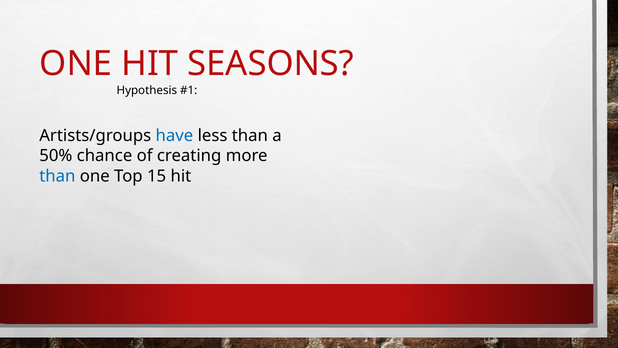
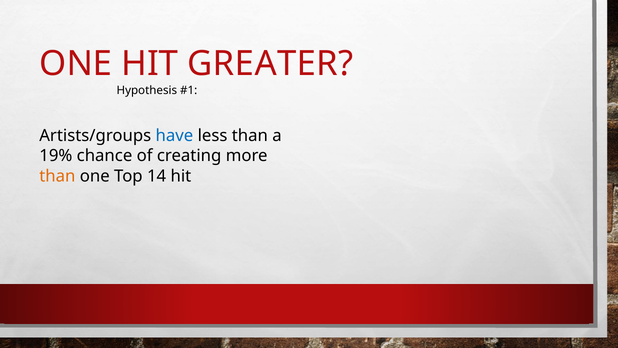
SEASONS: SEASONS -> GREATER (270, 64)
50%: 50% -> 19% (56, 156)
than colour: blue -> orange (57, 176)
15: 15 -> 14 (157, 176)
